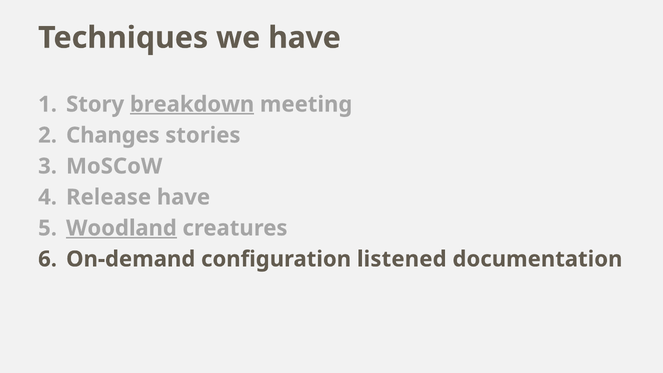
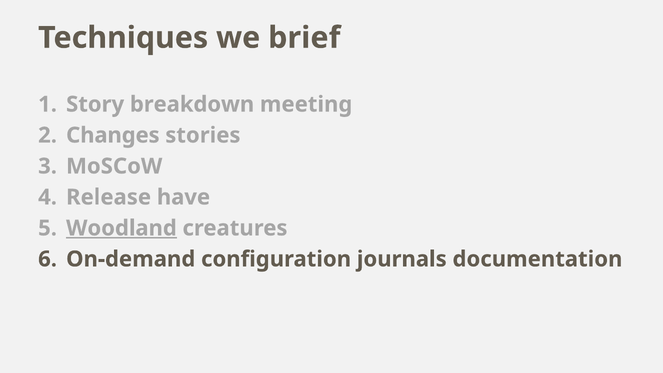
we have: have -> brief (304, 38)
breakdown underline: present -> none (192, 104)
listened: listened -> journals (402, 259)
